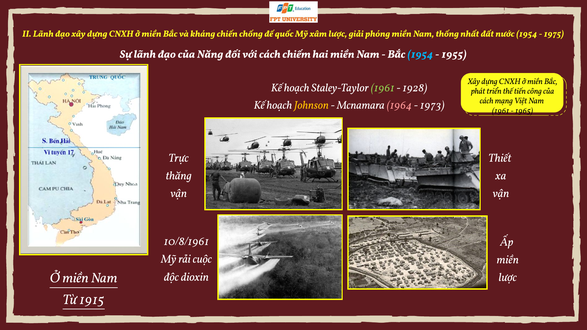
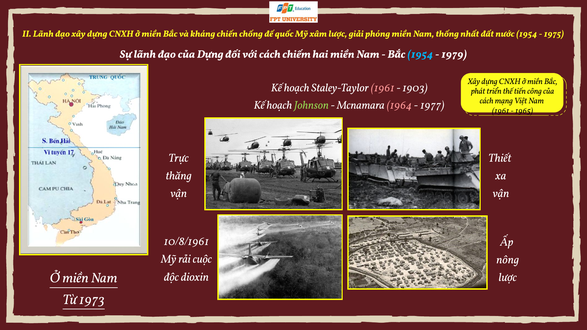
của Năng: Năng -> Dựng (210, 54)
1955: 1955 -> 1979 (454, 54)
1961 colour: light green -> pink (383, 88)
1928: 1928 -> 1903 (415, 88)
Johnson colour: yellow -> light green (311, 105)
1973: 1973 -> 1977 (432, 105)
miền: miền -> nông (508, 260)
1915: 1915 -> 1973 (92, 300)
